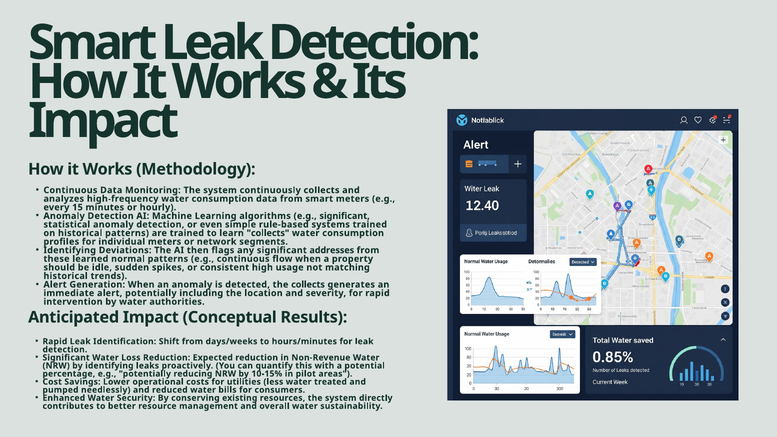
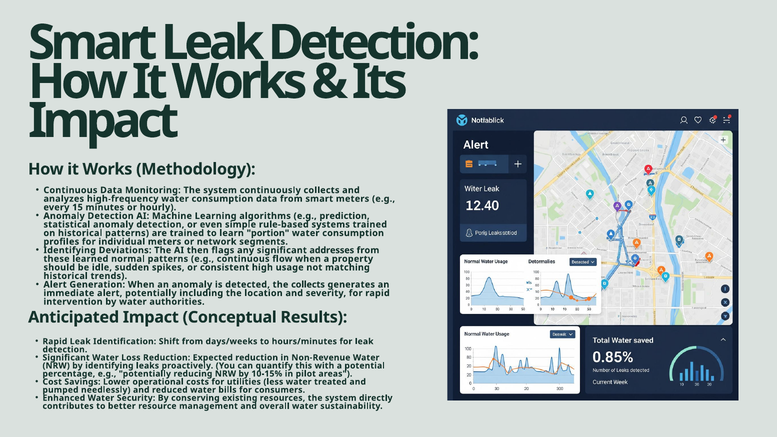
e.g significant: significant -> prediction (345, 216)
learn collects: collects -> portion (268, 233)
